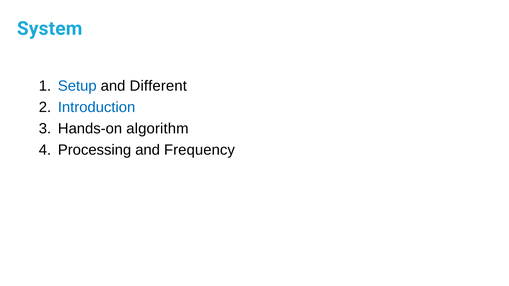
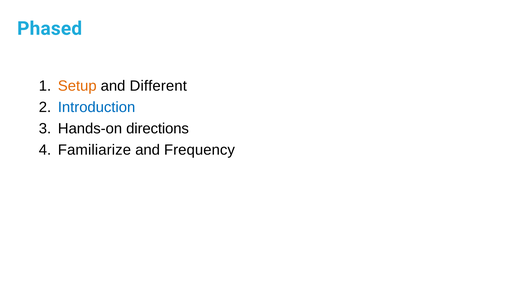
System: System -> Phased (50, 29)
Setup colour: blue -> orange (77, 86)
algorithm: algorithm -> directions (158, 129)
Processing: Processing -> Familiarize (94, 150)
